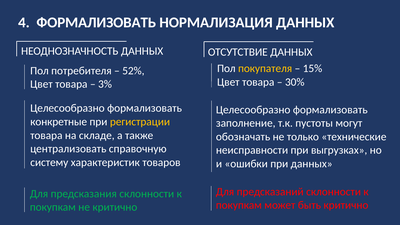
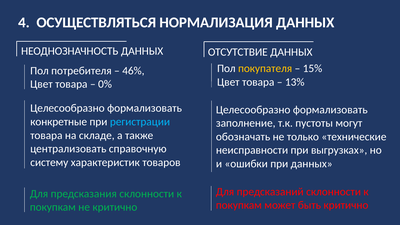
4 ФОРМАЛИЗОВАТЬ: ФОРМАЛИЗОВАТЬ -> ОСУЩЕСТВЛЯТЬСЯ (96, 22)
52%: 52% -> 46% (133, 71)
30%: 30% -> 13% (295, 82)
3%: 3% -> 0% (105, 84)
регистрации colour: yellow -> light blue (140, 122)
